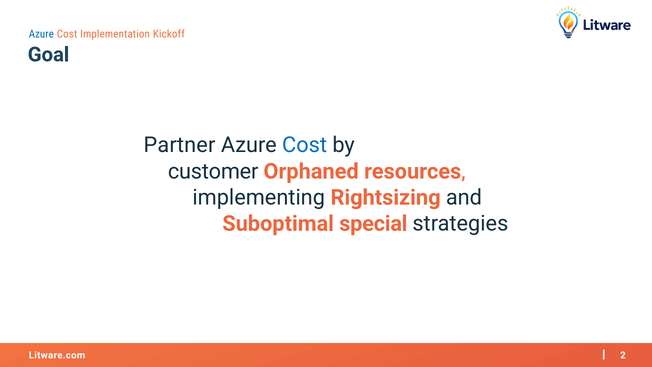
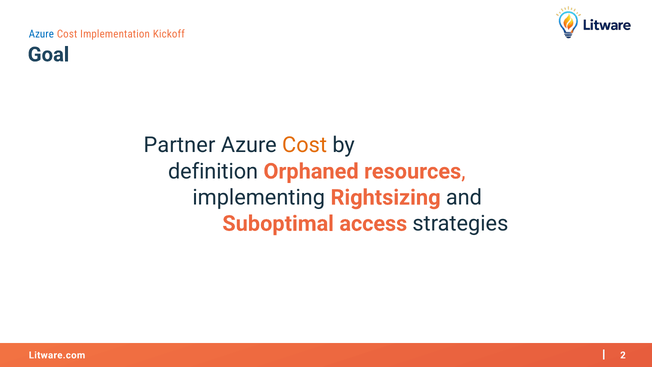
Cost colour: blue -> orange (305, 145)
customer: customer -> definition (213, 171)
special: special -> access (373, 223)
